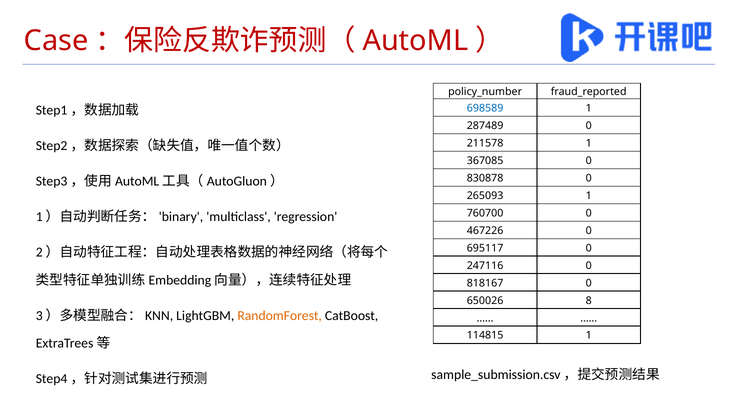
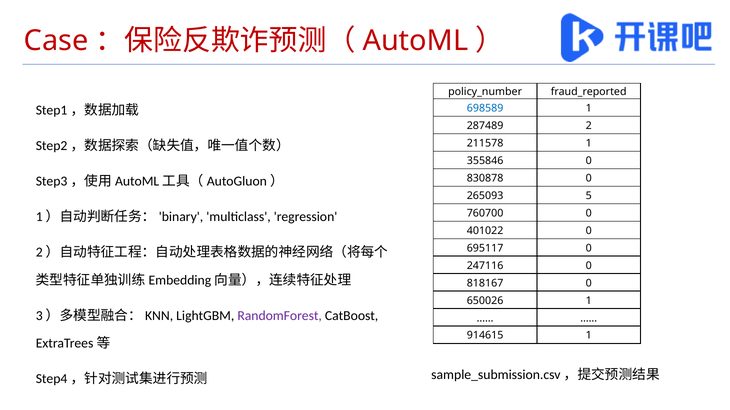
287489 0: 0 -> 2 (589, 126)
367085: 367085 -> 355846 (485, 161)
265093 1: 1 -> 5 (589, 196)
467226: 467226 -> 401022 (485, 231)
650026 8: 8 -> 1 (589, 301)
RandomForest colour: orange -> purple (280, 316)
114815: 114815 -> 914615 (485, 336)
